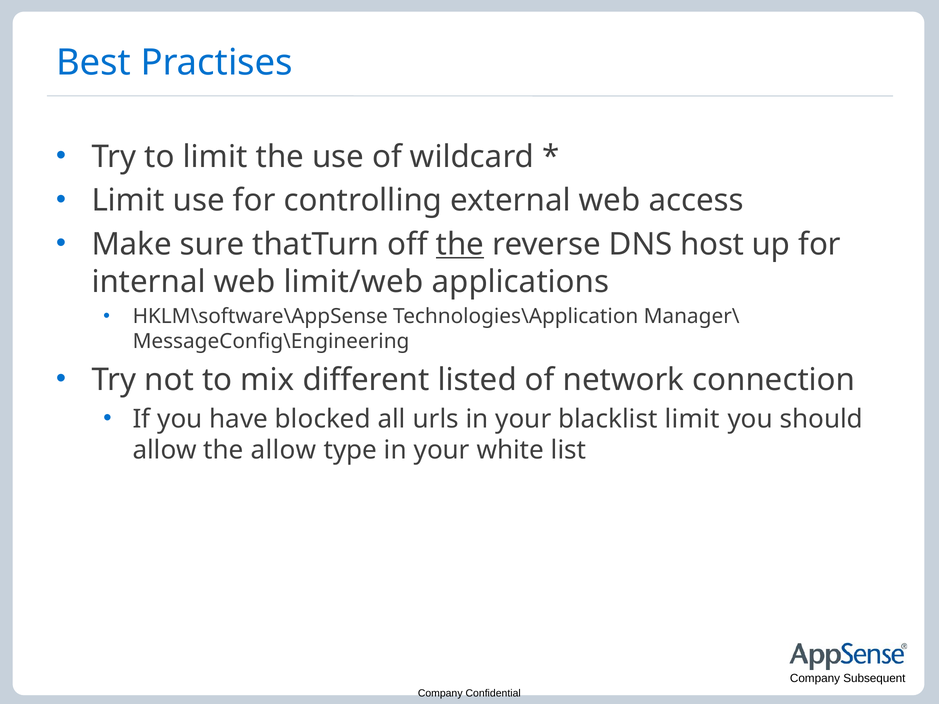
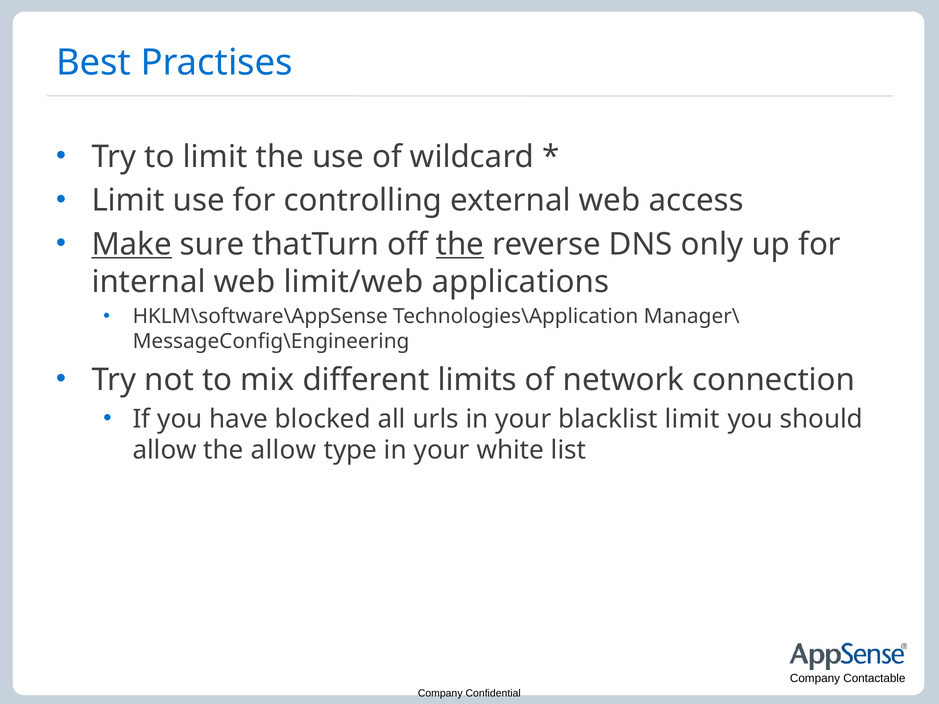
Make underline: none -> present (132, 244)
host: host -> only (712, 244)
listed: listed -> limits (477, 380)
Subsequent: Subsequent -> Contactable (874, 678)
